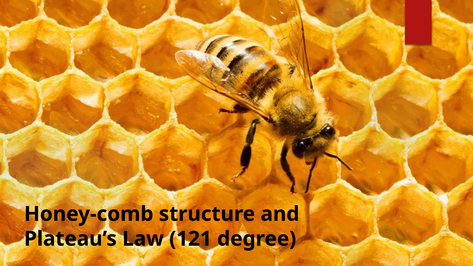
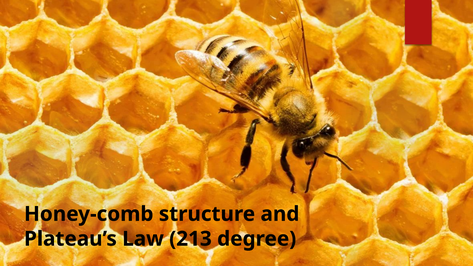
121: 121 -> 213 (190, 239)
